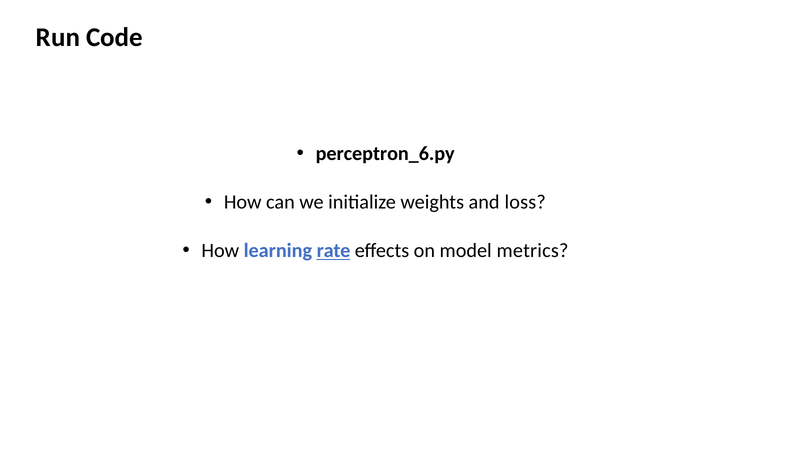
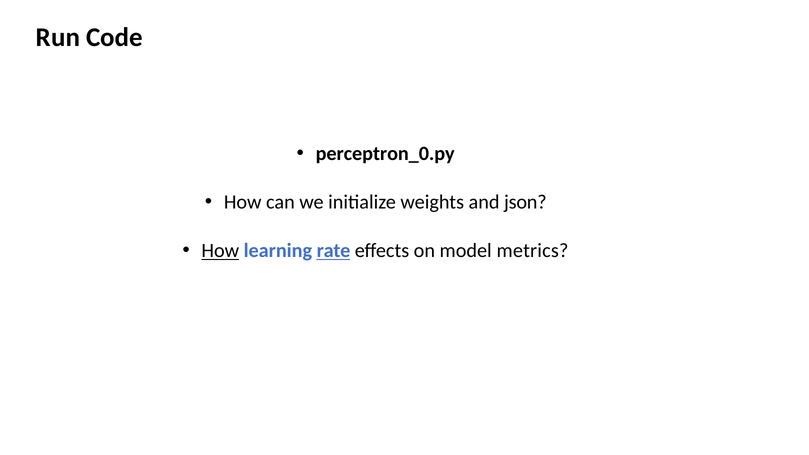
perceptron_6.py: perceptron_6.py -> perceptron_0.py (385, 154)
loss: loss -> json (525, 202)
How underline: none -> present (220, 251)
